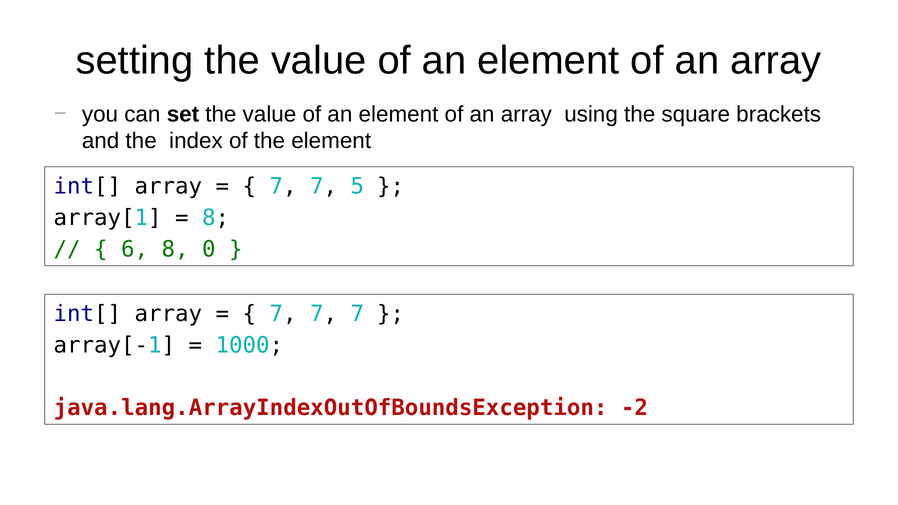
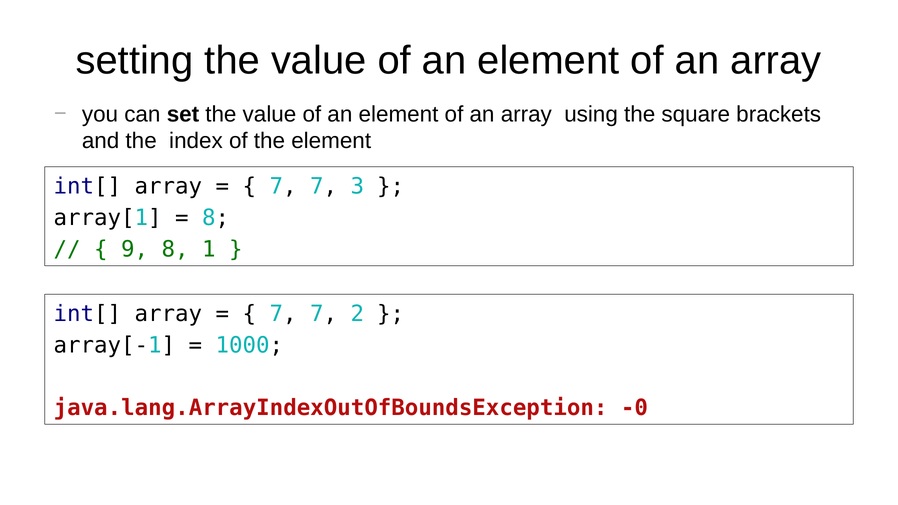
5: 5 -> 3 (357, 186)
6: 6 -> 9 (135, 249)
0: 0 -> 1 (209, 249)
7 7 7: 7 -> 2 (357, 314)
-2: -2 -> -0 (634, 408)
